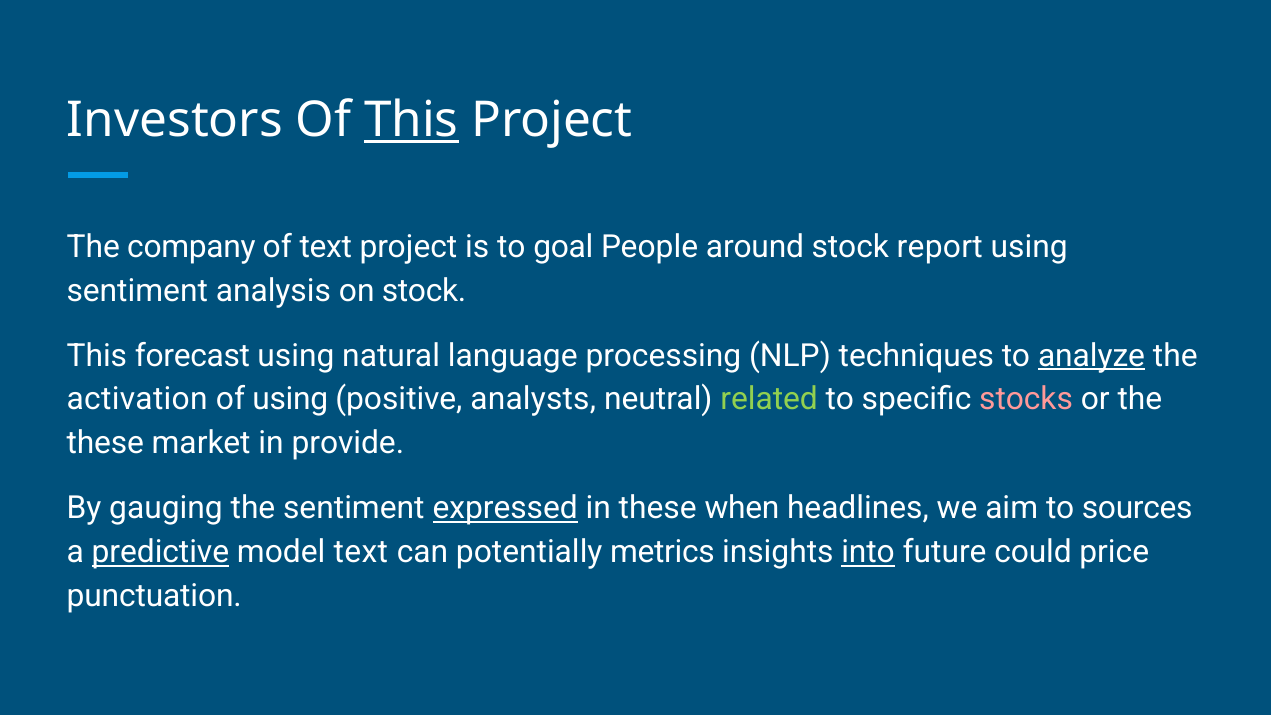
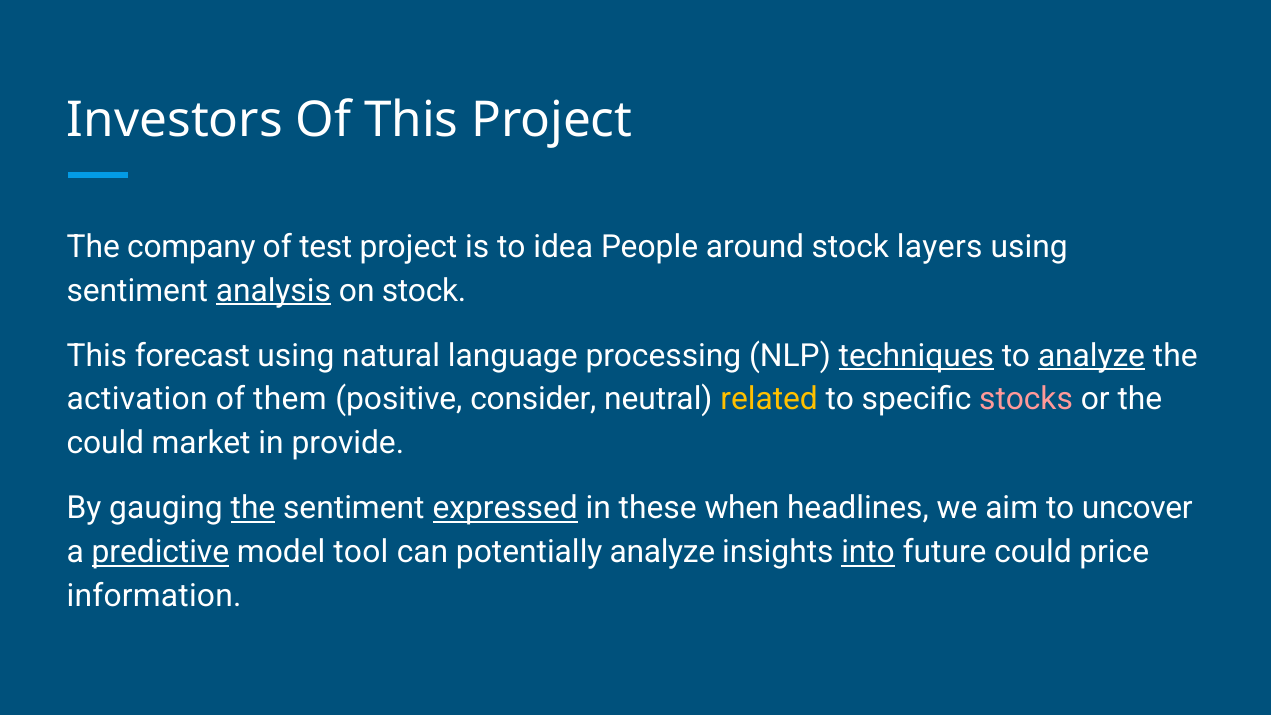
This underline: present -> none (411, 120)
of text: text -> test (326, 247)
goal: goal -> idea (563, 247)
report: report -> layers (940, 247)
analysis underline: none -> present (273, 291)
techniques underline: none -> present (916, 356)
of using: using -> them (290, 399)
analysts: analysts -> consider (533, 399)
related colour: light green -> yellow (769, 399)
these: these -> could (105, 443)
the underline: none -> present (253, 508)
sources: sources -> uncover (1137, 508)
model text: text -> tool (361, 552)
potentially metrics: metrics -> analyze (662, 552)
punctuation: punctuation -> information (154, 596)
